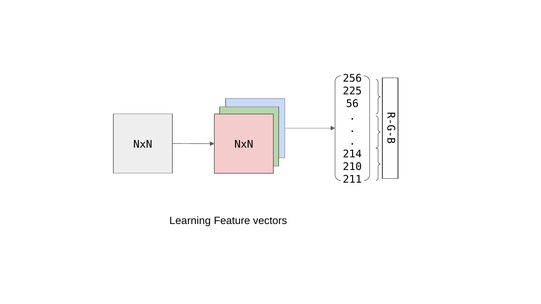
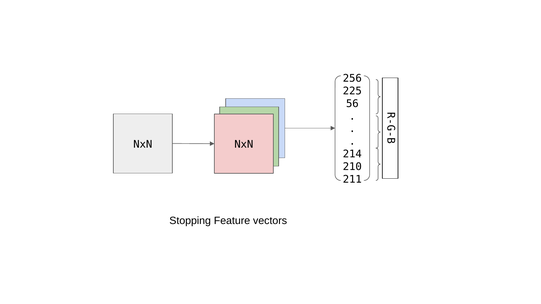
Learning: Learning -> Stopping (190, 221)
